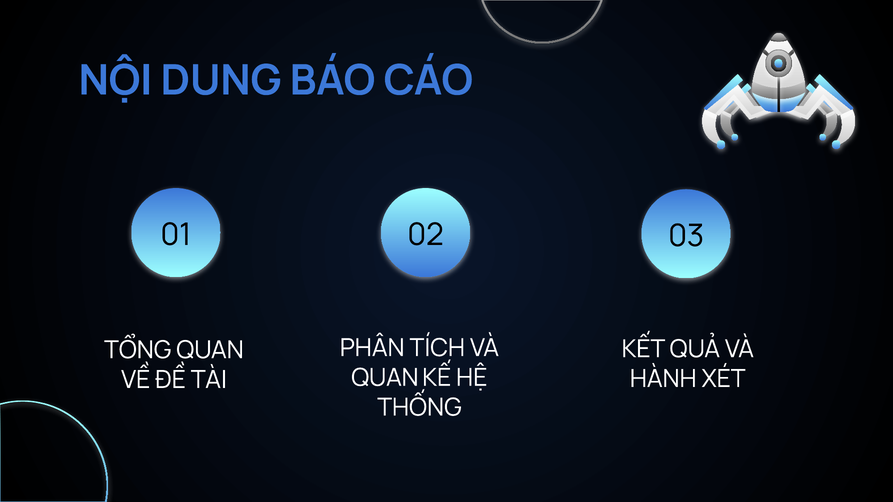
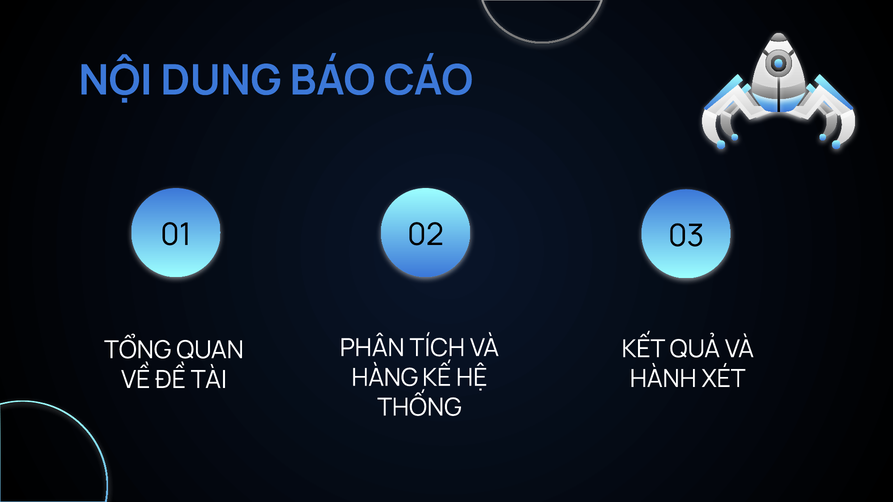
QUAN: QUAN -> HÀNG (385, 378)
